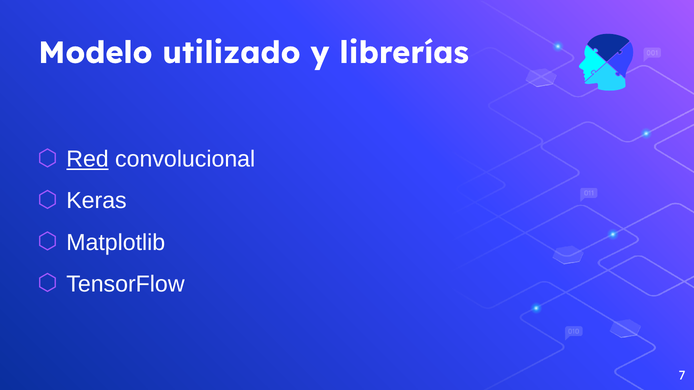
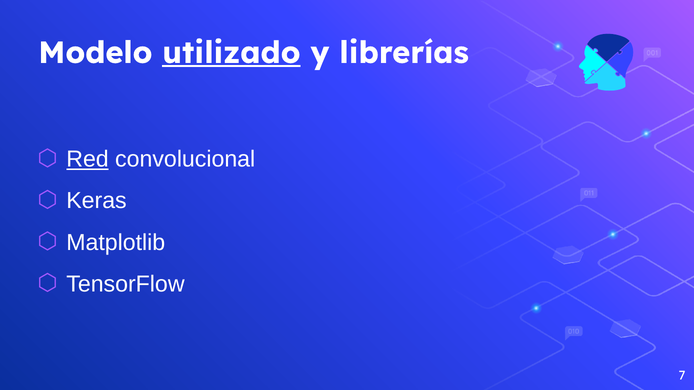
utilizado underline: none -> present (231, 53)
